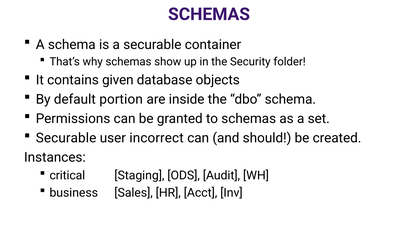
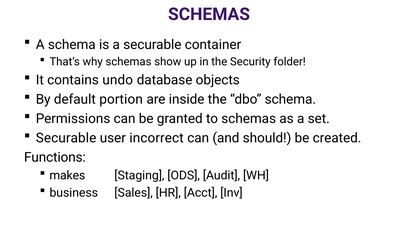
given: given -> undo (118, 80)
Instances: Instances -> Functions (55, 157)
critical: critical -> makes (67, 176)
